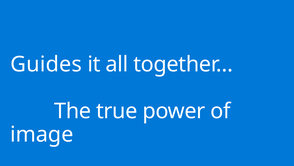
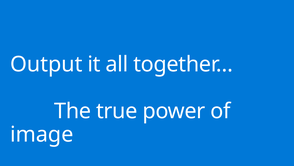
Guides: Guides -> Output (46, 64)
